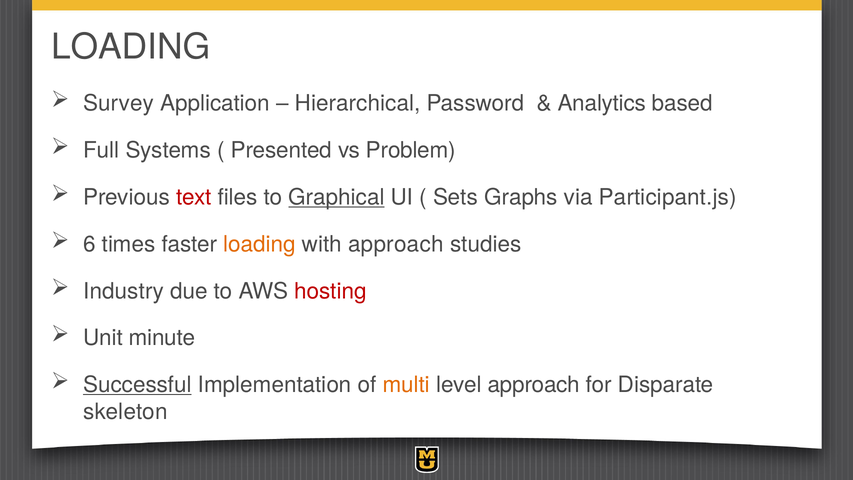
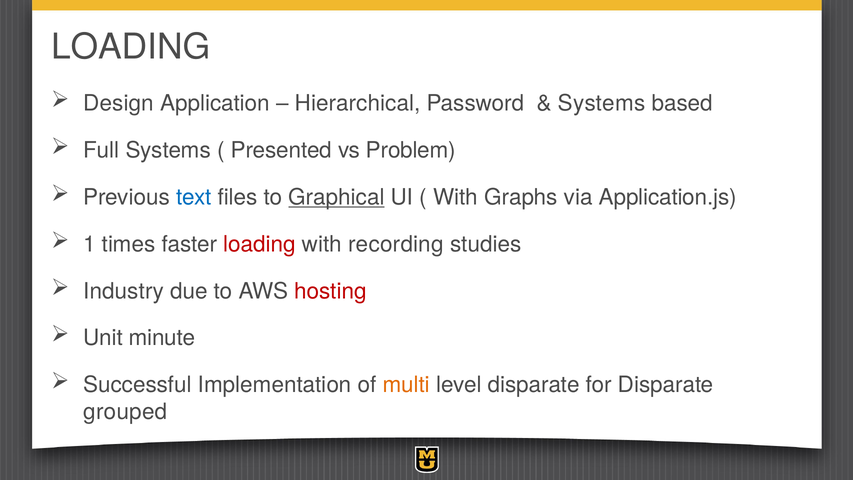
Survey: Survey -> Design (119, 103)
Analytics: Analytics -> Systems (602, 103)
text colour: red -> blue (194, 197)
Sets: Sets -> With (455, 197)
Participant.js: Participant.js -> Application.js (668, 197)
6: 6 -> 1 (89, 244)
loading colour: orange -> red (260, 244)
with approach: approach -> recording (396, 244)
Successful underline: present -> none (137, 385)
level approach: approach -> disparate (534, 385)
skeleton: skeleton -> grouped (125, 412)
